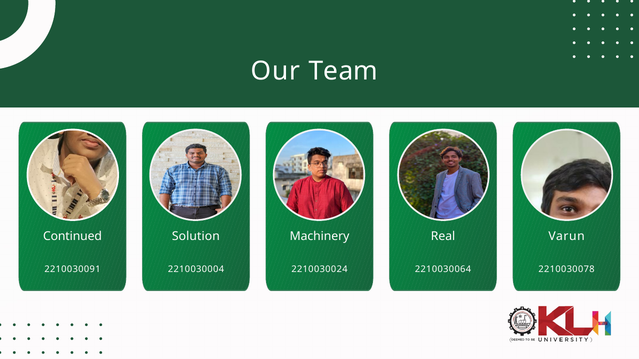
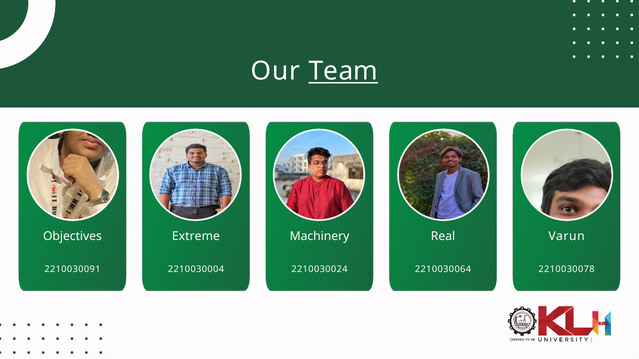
Team underline: none -> present (343, 71)
Continued: Continued -> Objectives (72, 237)
Solution: Solution -> Extreme (196, 237)
